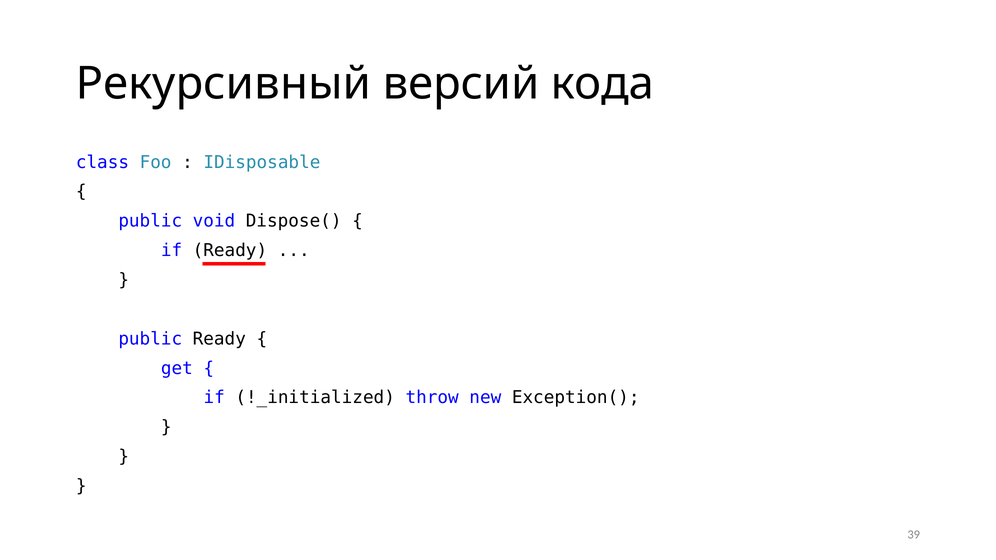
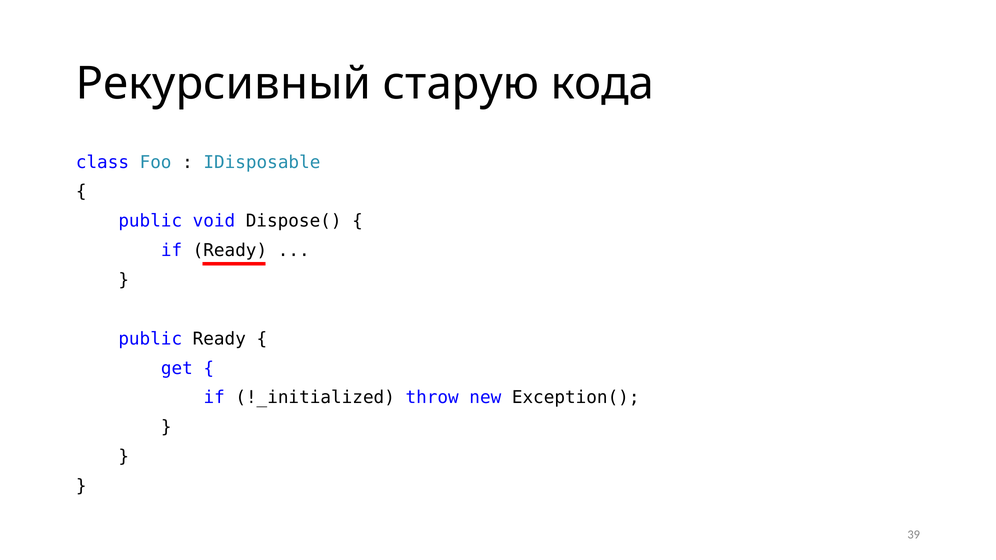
версий: версий -> старую (461, 84)
